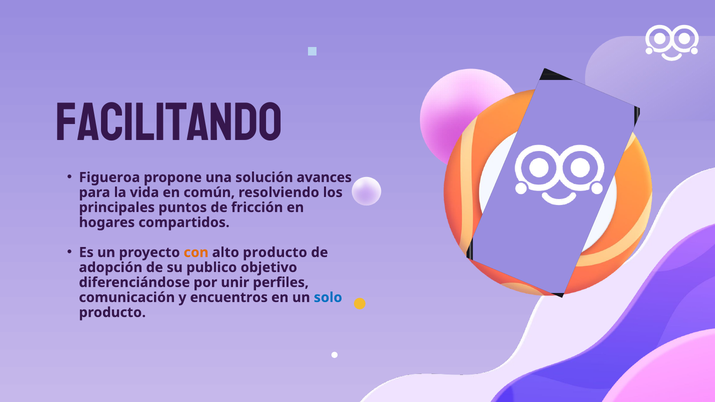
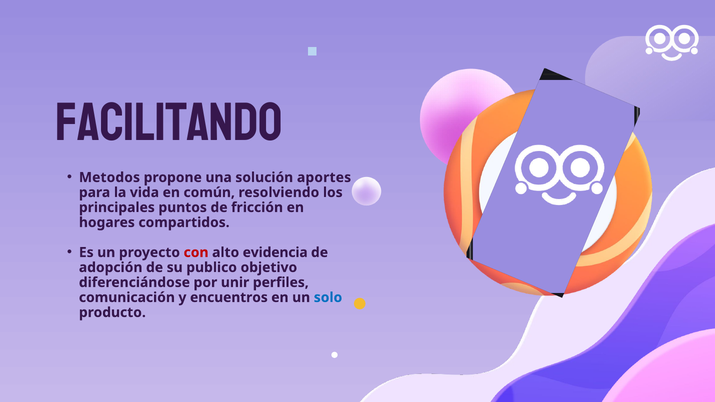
Figueroa: Figueroa -> Metodos (109, 178)
avances: avances -> aportes (324, 178)
con colour: orange -> red (196, 253)
alto producto: producto -> evidencia (275, 253)
